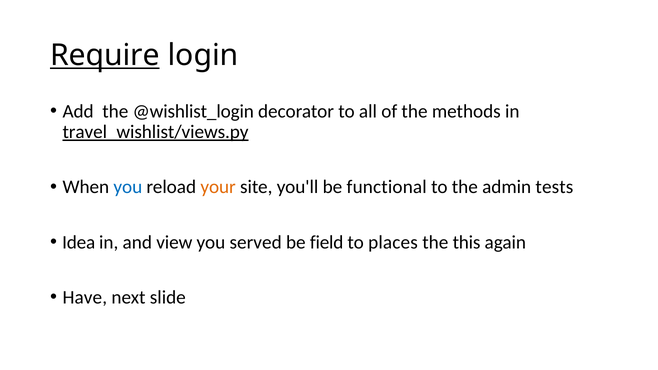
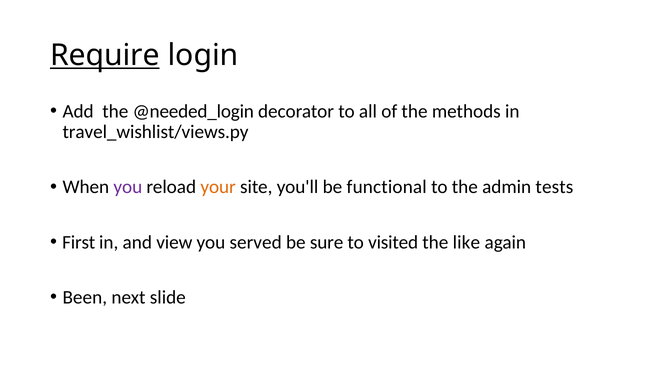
@wishlist_login: @wishlist_login -> @needed_login (193, 111)
travel_wishlist/views.py underline: present -> none (156, 132)
you colour: blue -> purple (128, 187)
Idea: Idea -> First (79, 242)
field: field -> sure (327, 242)
places: places -> visited (393, 242)
this: this -> like (466, 242)
Have: Have -> Been (85, 298)
